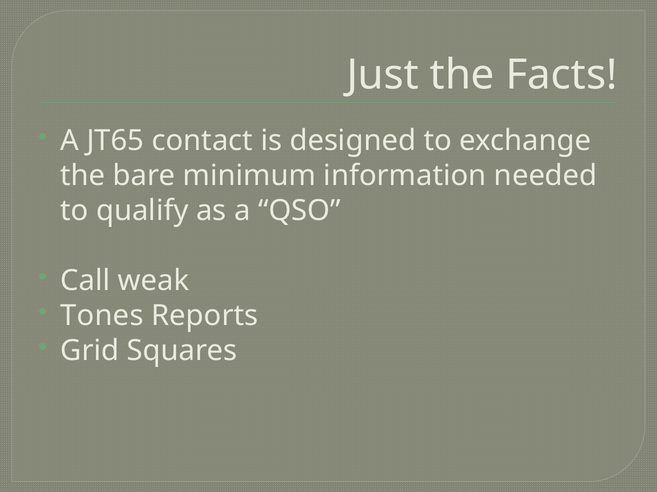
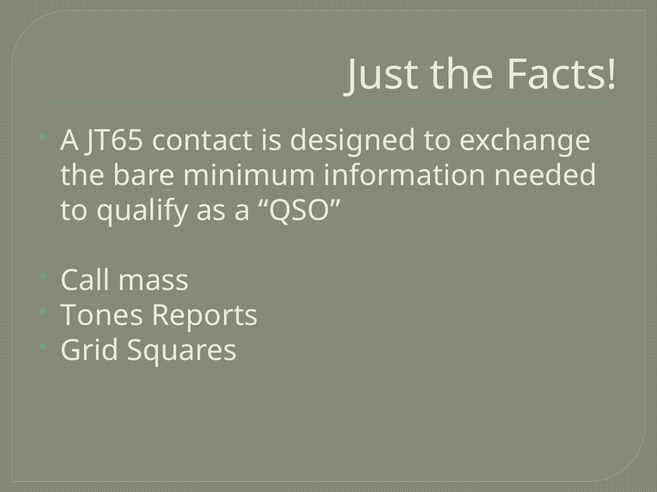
weak: weak -> mass (154, 281)
